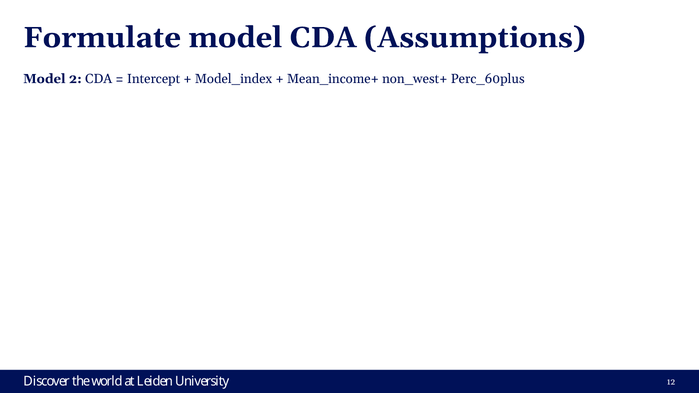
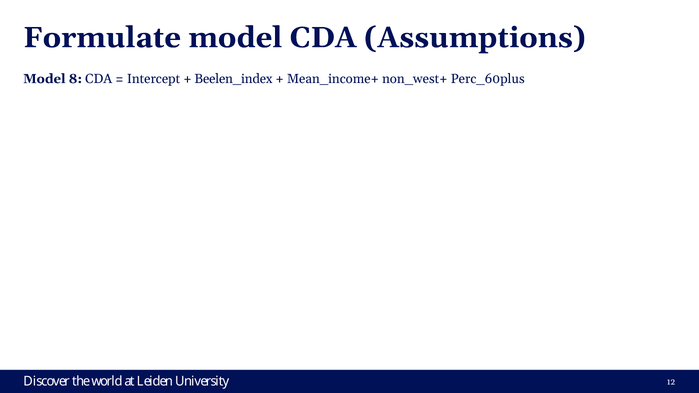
2: 2 -> 8 (75, 79)
Model_index: Model_index -> Beelen_index (234, 79)
